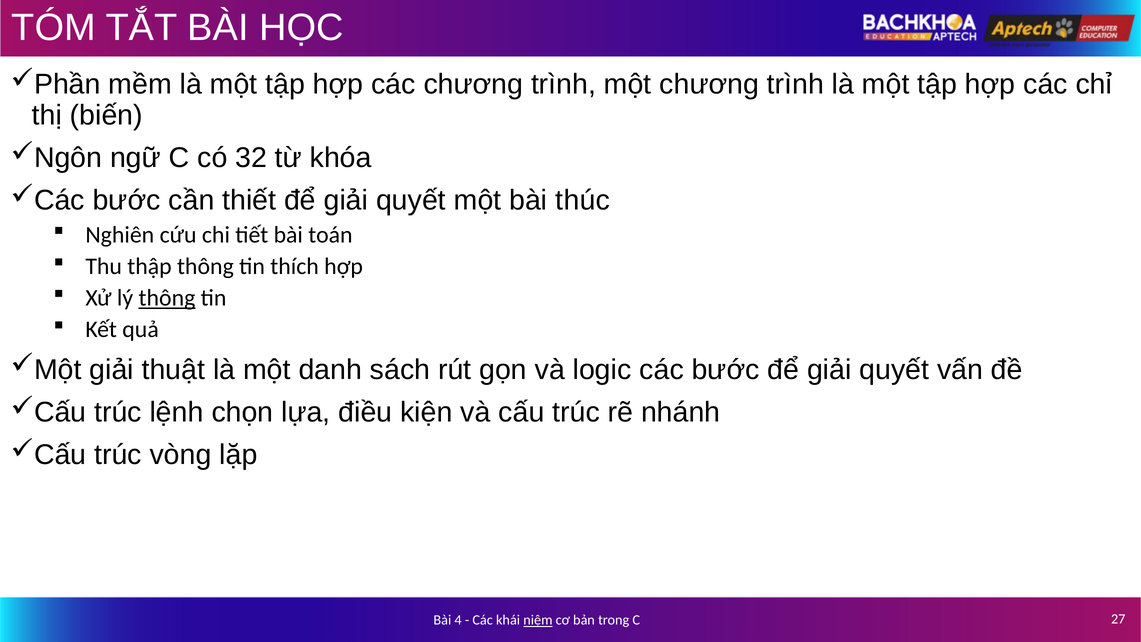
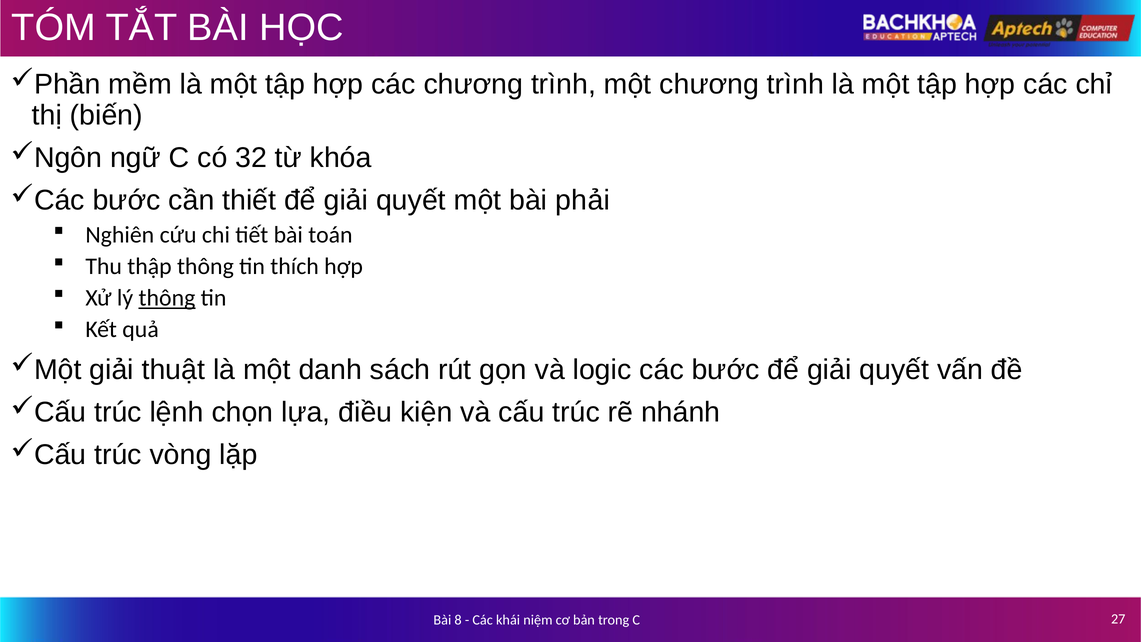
thúc: thúc -> phải (583, 200)
4: 4 -> 8 (458, 620)
niệm underline: present -> none (538, 620)
